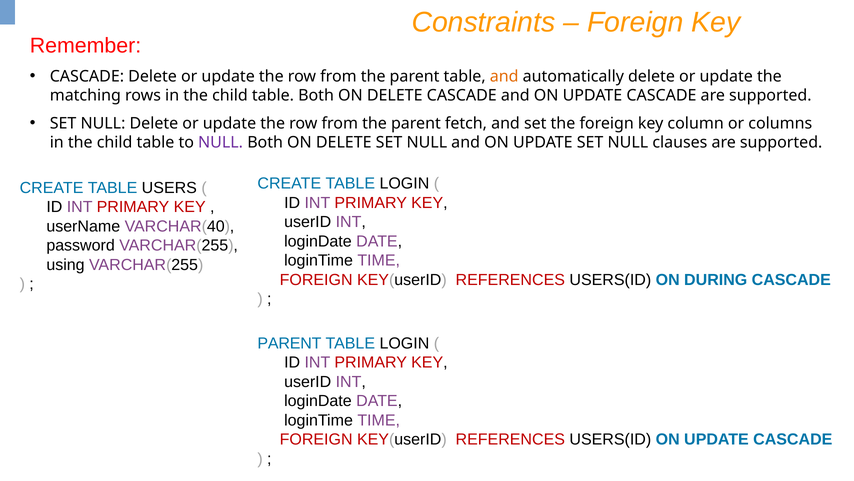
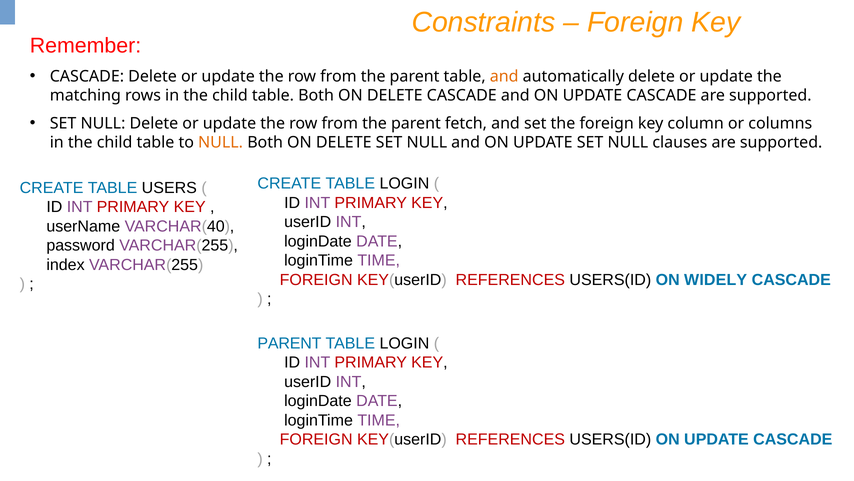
NULL colour: purple -> orange (221, 143)
using: using -> index (66, 264)
DURING: DURING -> WIDELY (716, 280)
